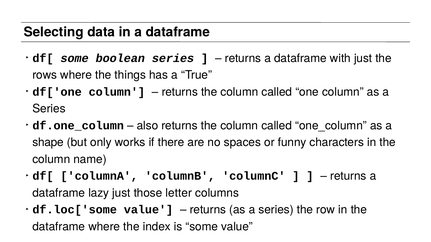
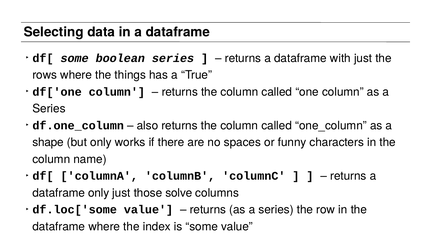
dataframe lazy: lazy -> only (99, 193)
letter: letter -> solve (179, 193)
